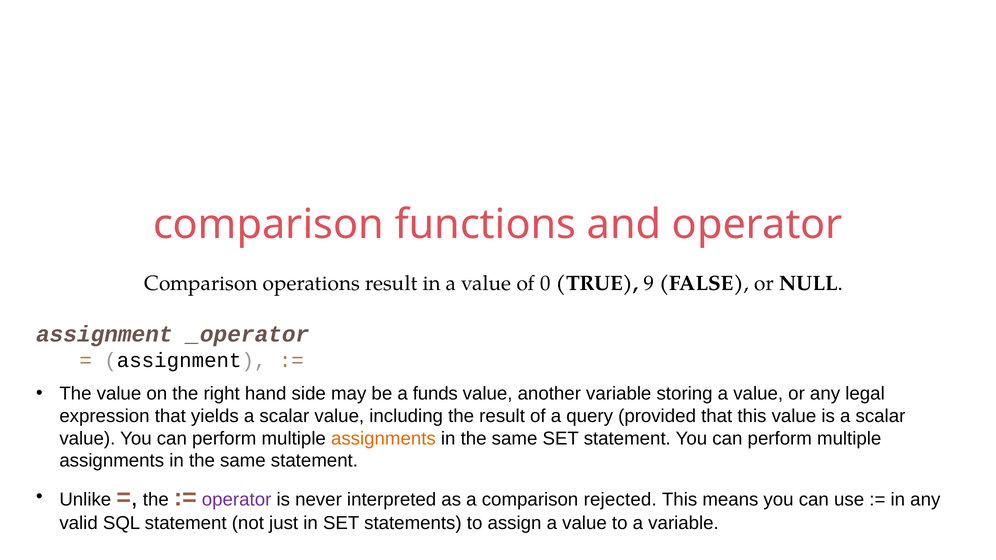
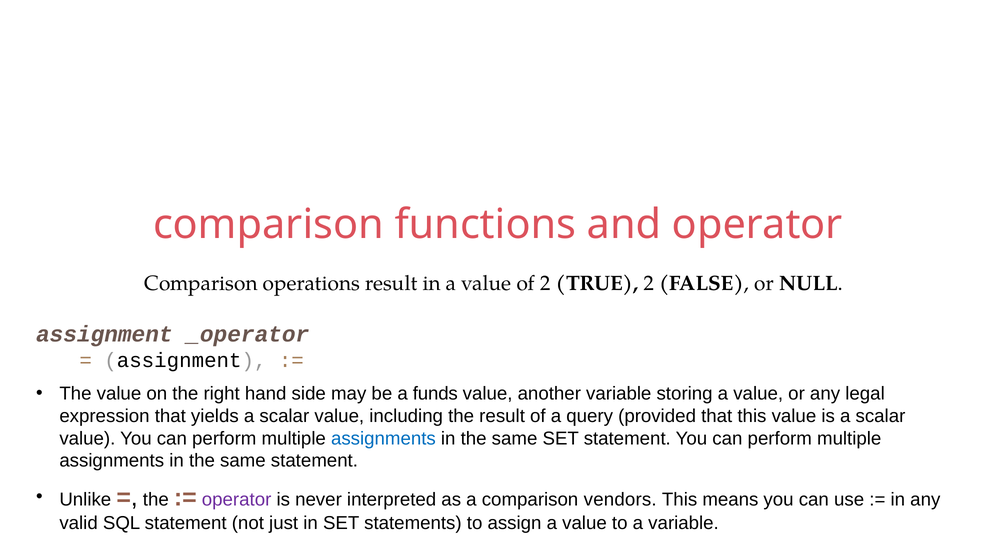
of 0: 0 -> 2 (545, 283)
TRUE 9: 9 -> 2 (649, 283)
assignments colour: orange -> blue (383, 439)
rejected: rejected -> vendors (620, 500)
